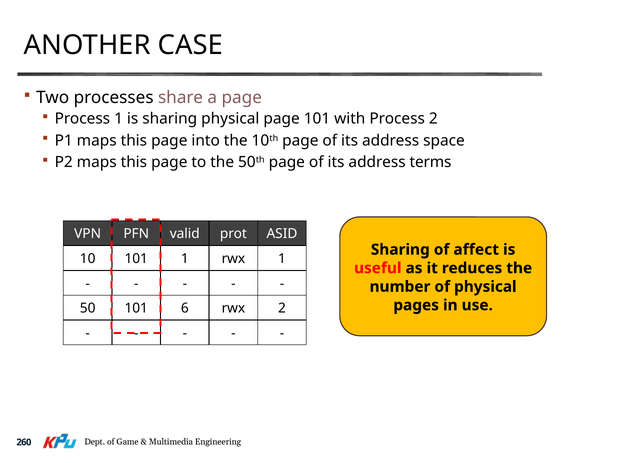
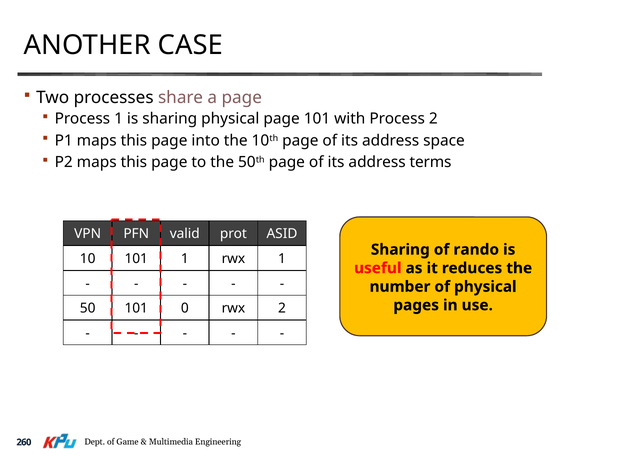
affect: affect -> rando (476, 249)
6: 6 -> 0 (185, 308)
